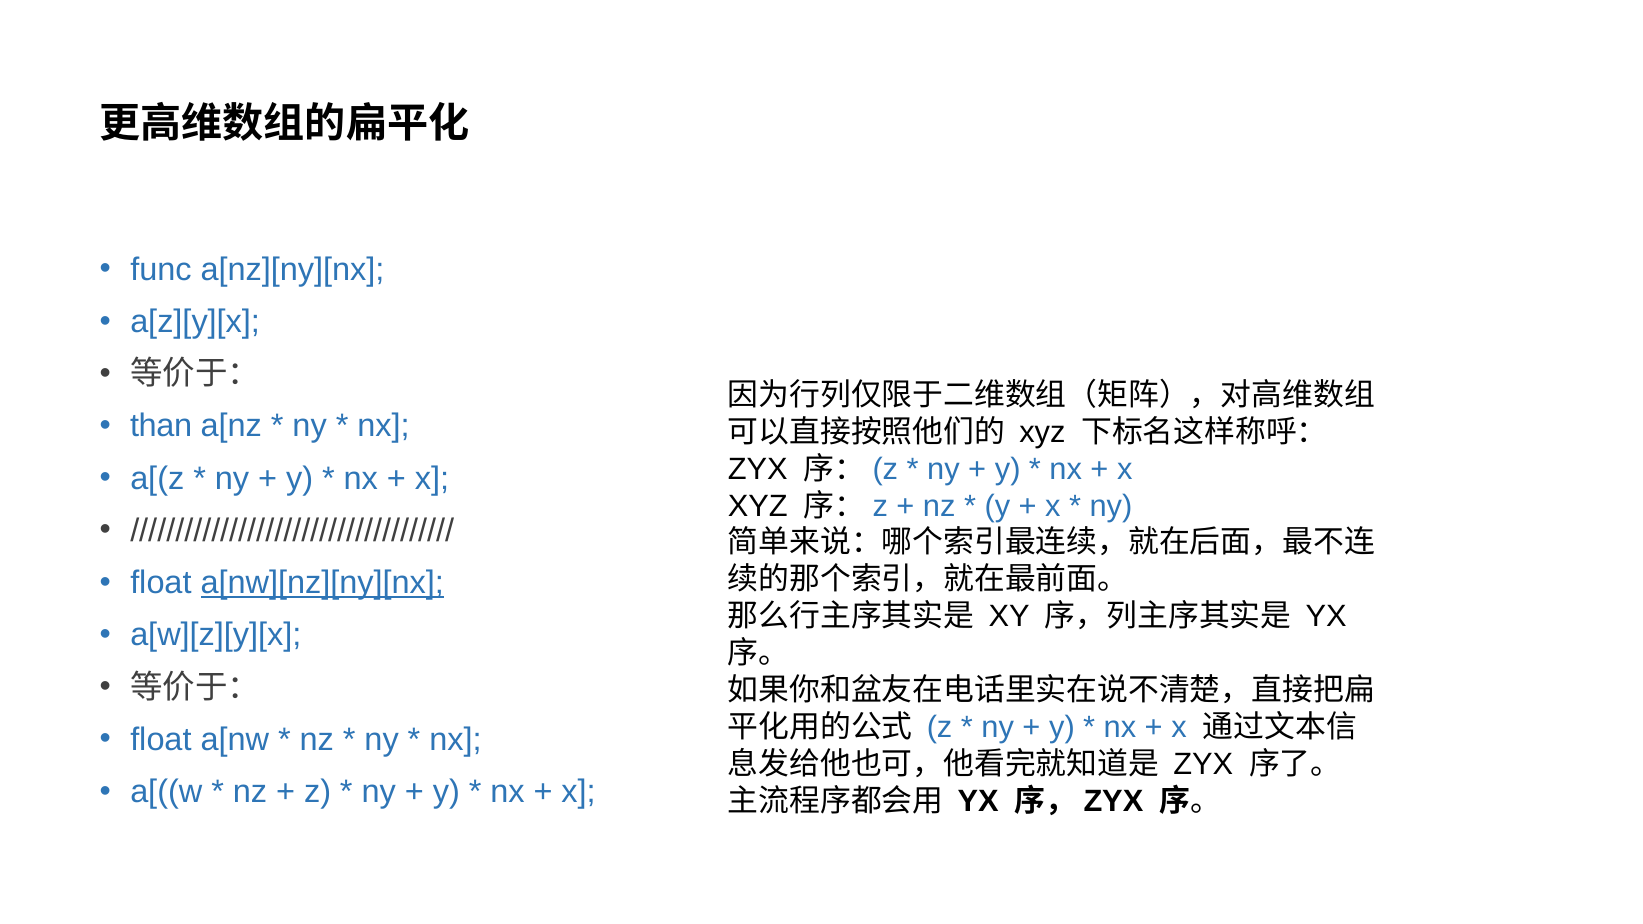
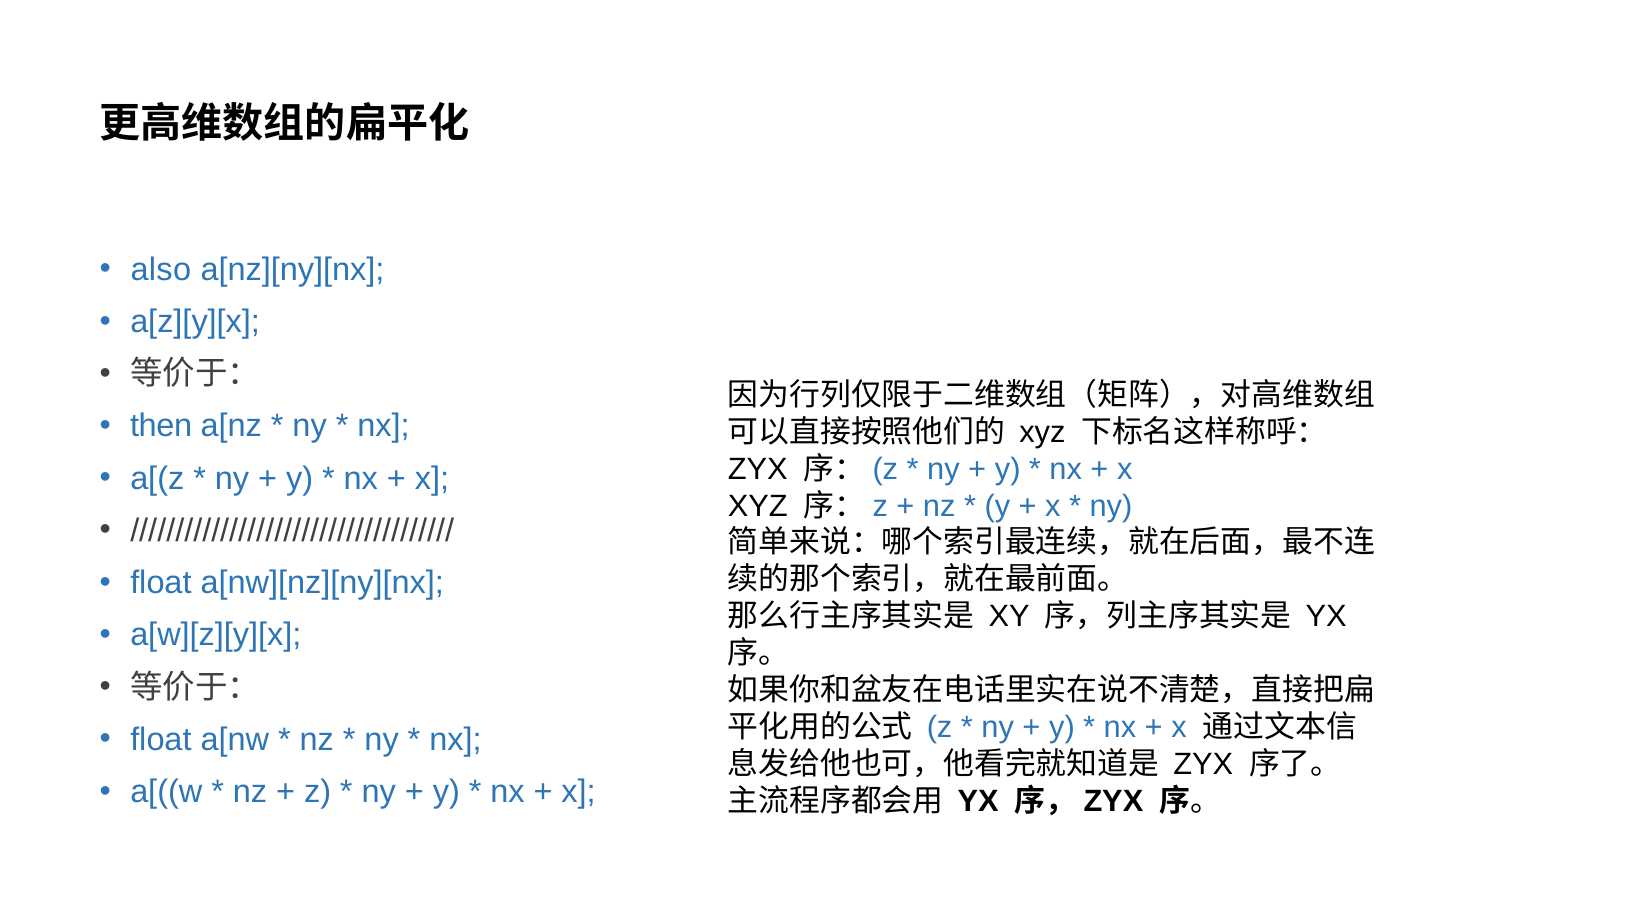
func: func -> also (161, 270)
than: than -> then (161, 426)
a[nw][nz][ny][nx underline: present -> none (322, 583)
